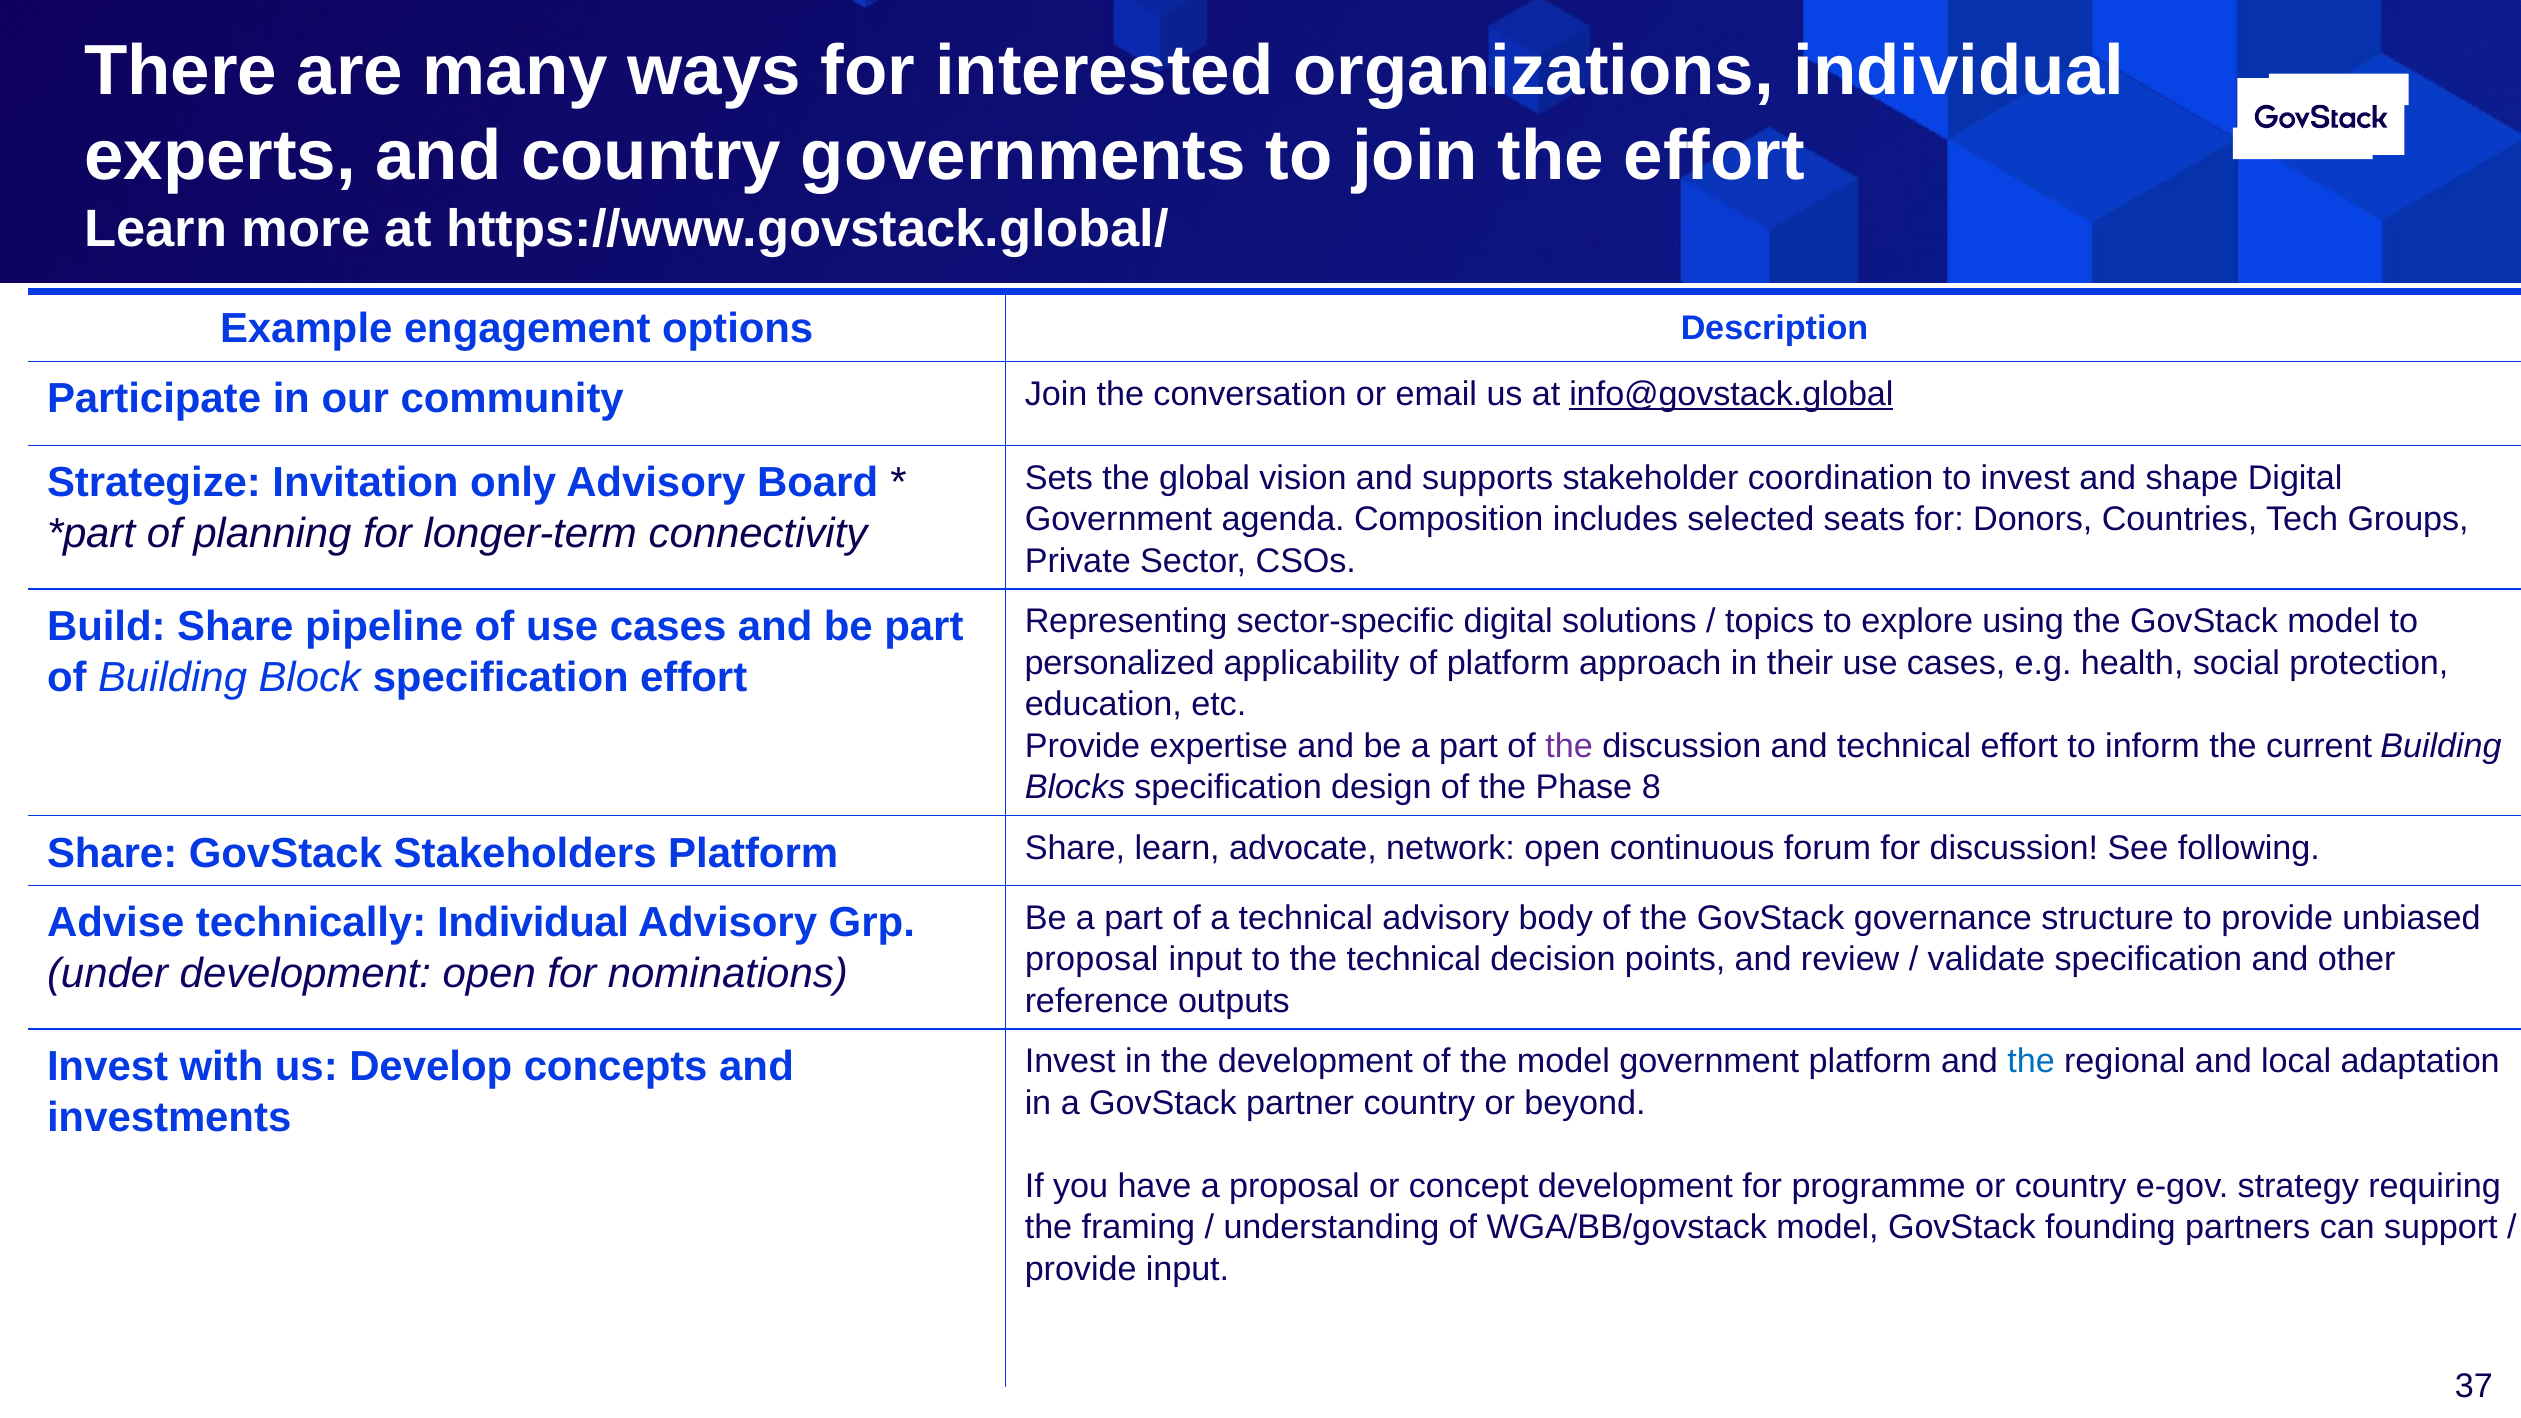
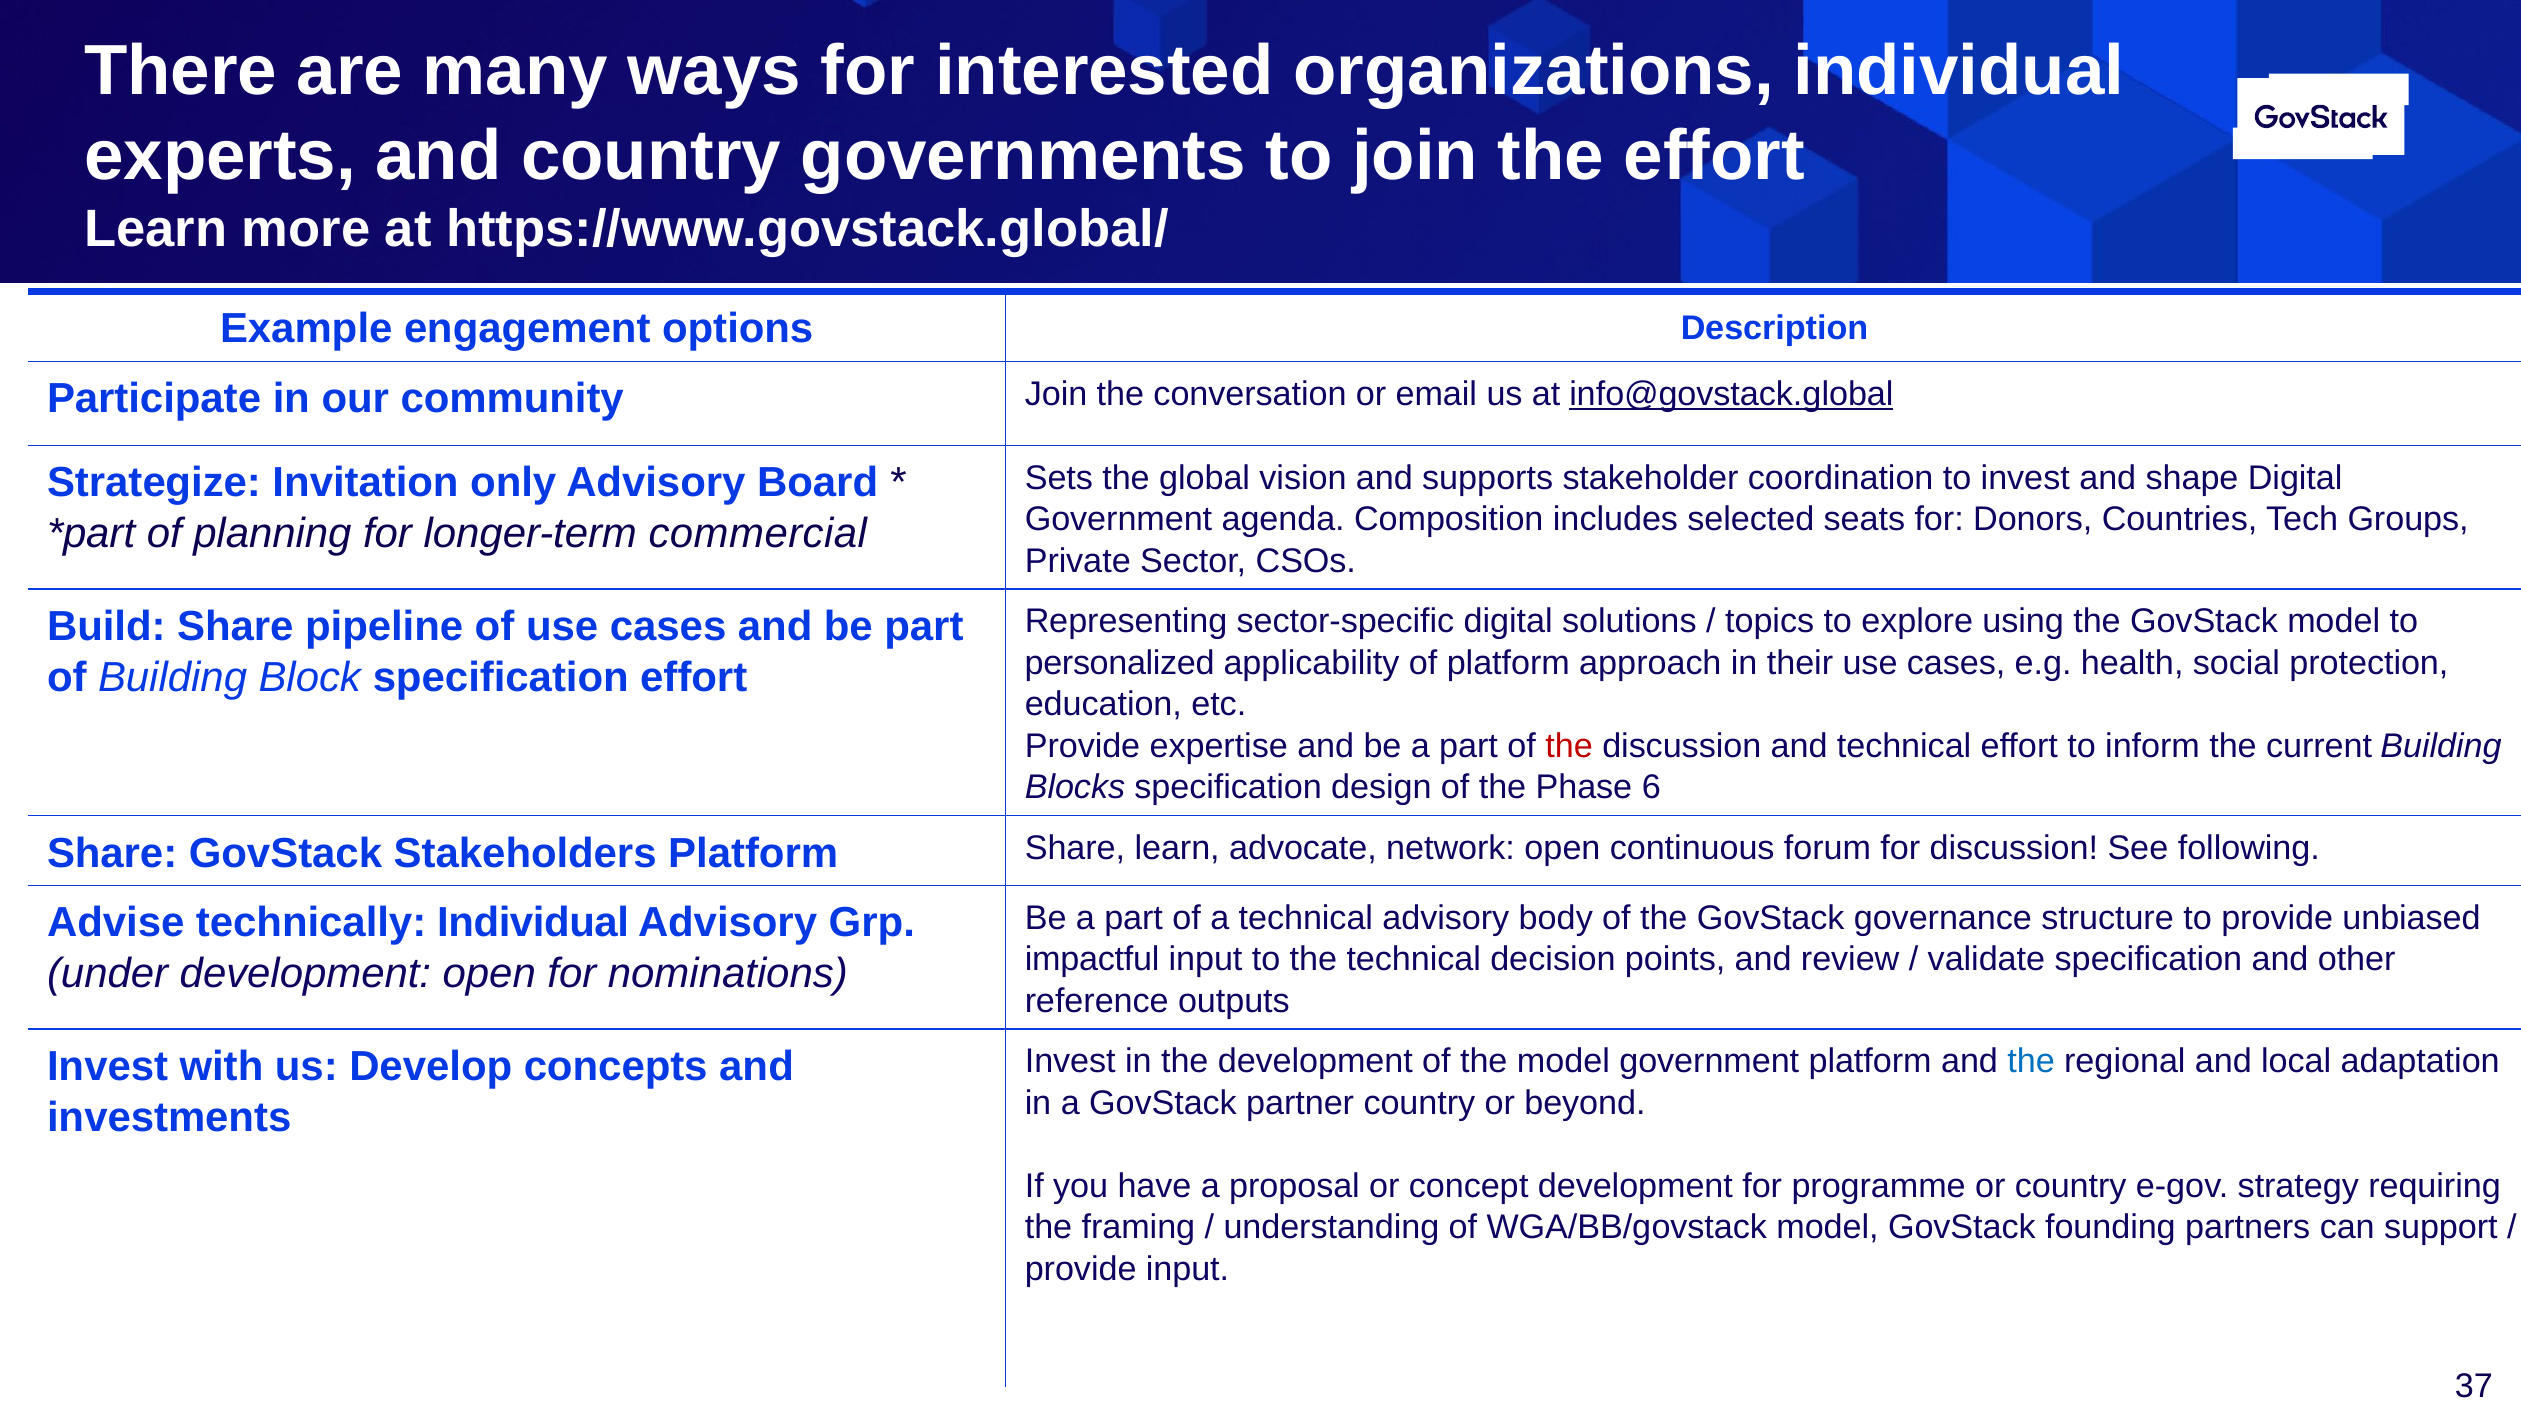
connectivity: connectivity -> commercial (758, 534)
the colour: purple -> red (1569, 746)
8: 8 -> 6 (1651, 788)
proposal: proposal -> impactful (1092, 959)
